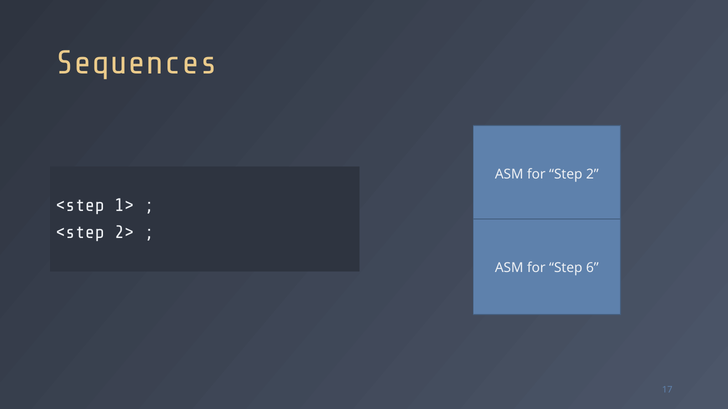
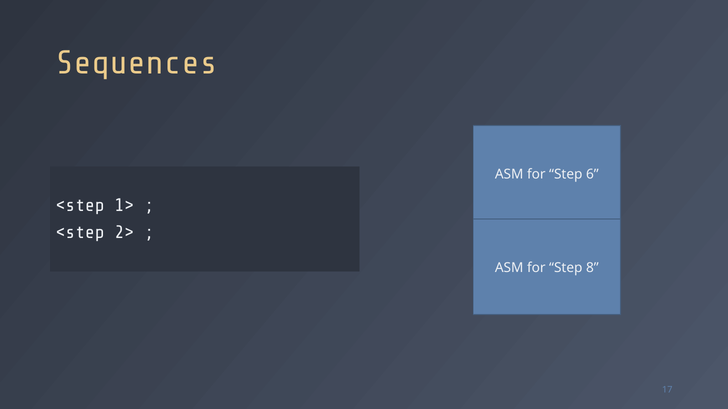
2: 2 -> 6 (592, 175)
6: 6 -> 8 (592, 268)
